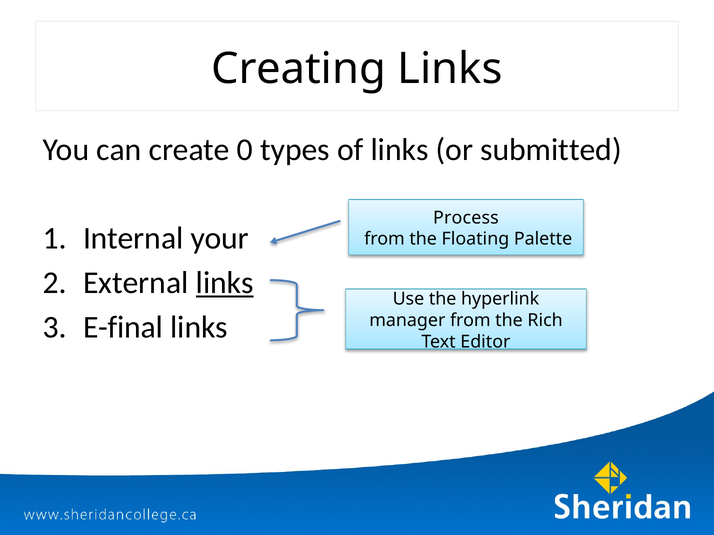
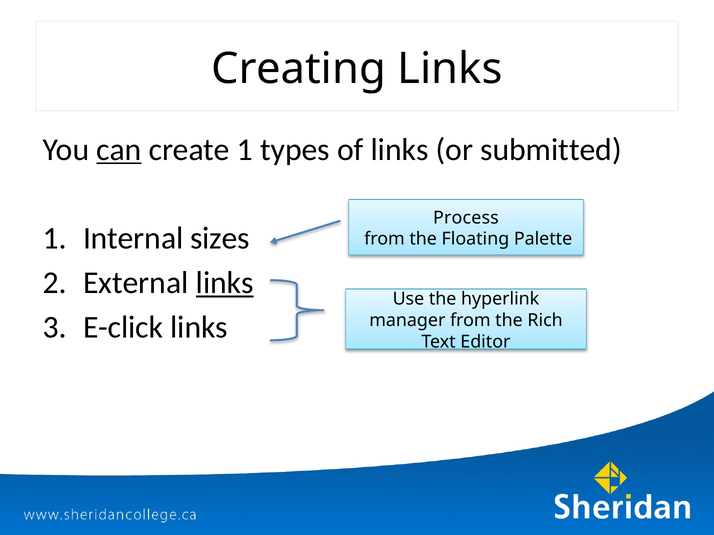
can underline: none -> present (119, 150)
create 0: 0 -> 1 (245, 150)
your: your -> sizes (220, 239)
E-final: E-final -> E-click (123, 328)
